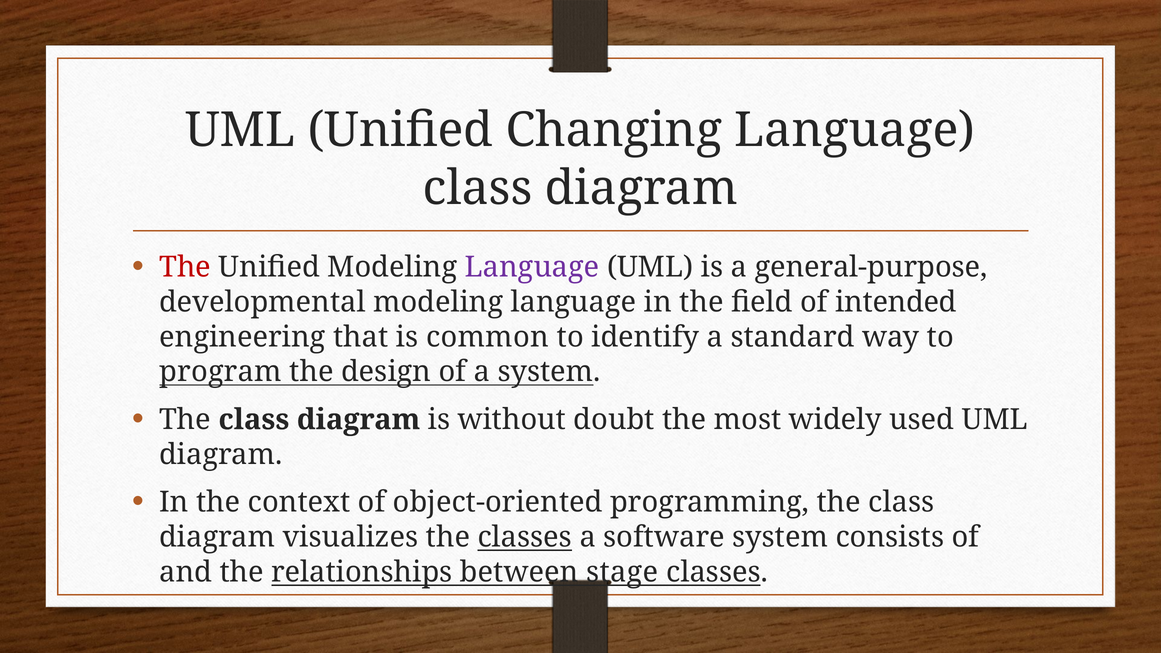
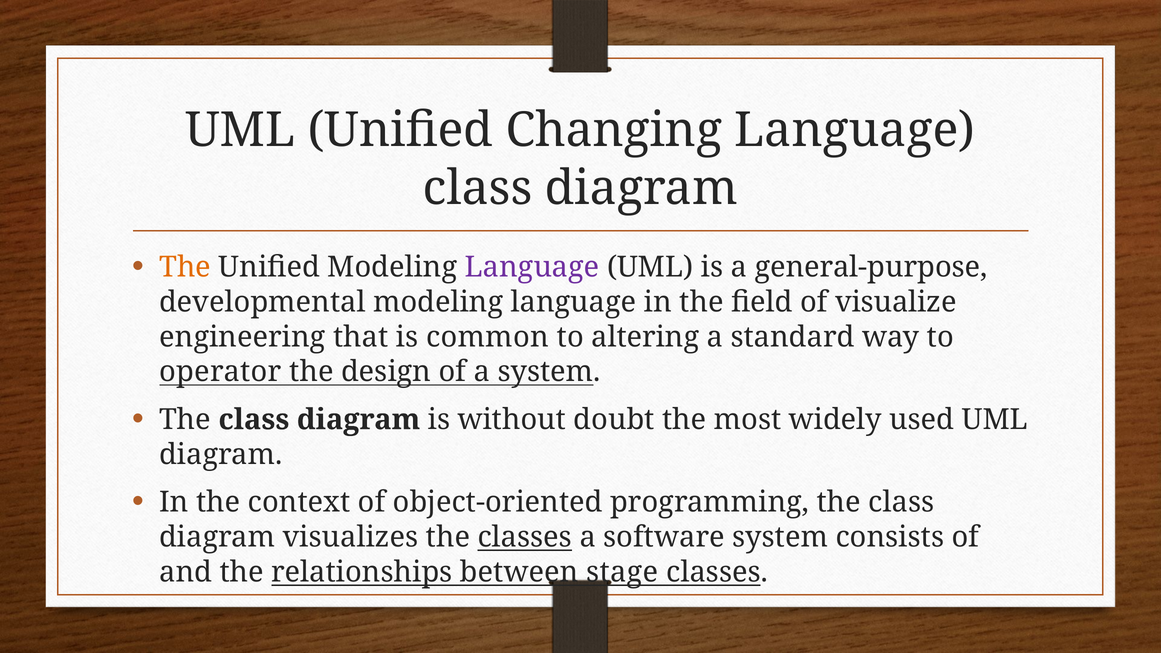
The colour: red -> orange (185, 267)
intended: intended -> visualize (896, 302)
identify: identify -> altering (645, 337)
program: program -> operator (220, 372)
